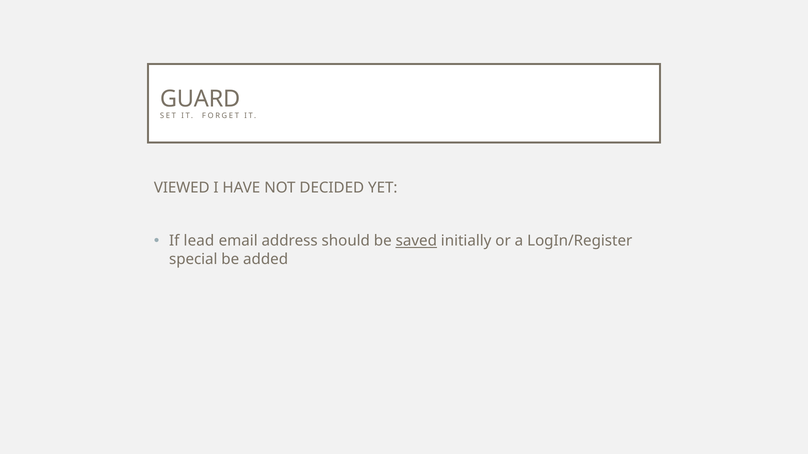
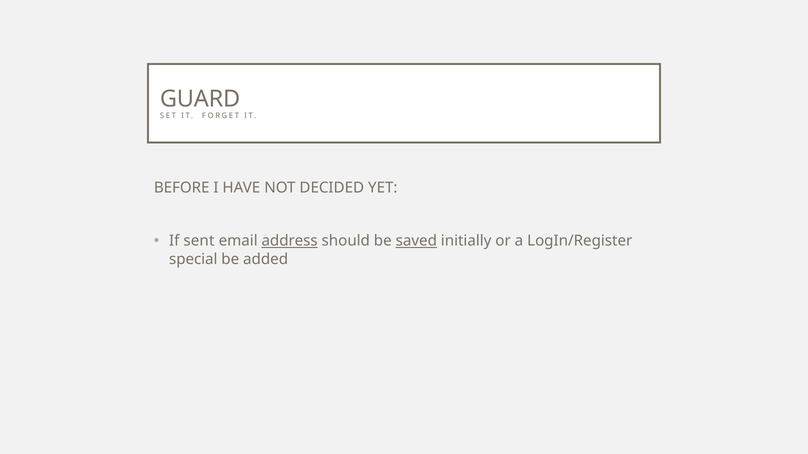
VIEWED: VIEWED -> BEFORE (182, 188)
lead: lead -> sent (199, 241)
address underline: none -> present (290, 241)
